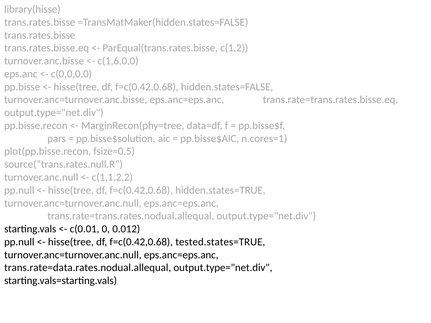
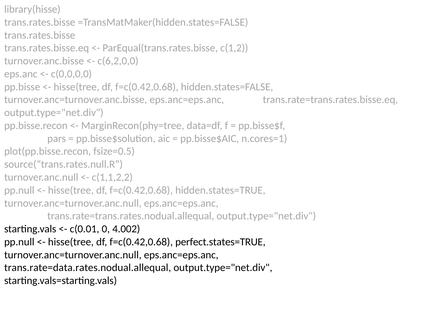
c(1,6,0,0: c(1,6,0,0 -> c(6,2,0,0 (118, 61)
0.012: 0.012 -> 4.002 (126, 229)
tested.states=TRUE: tested.states=TRUE -> perfect.states=TRUE (220, 242)
